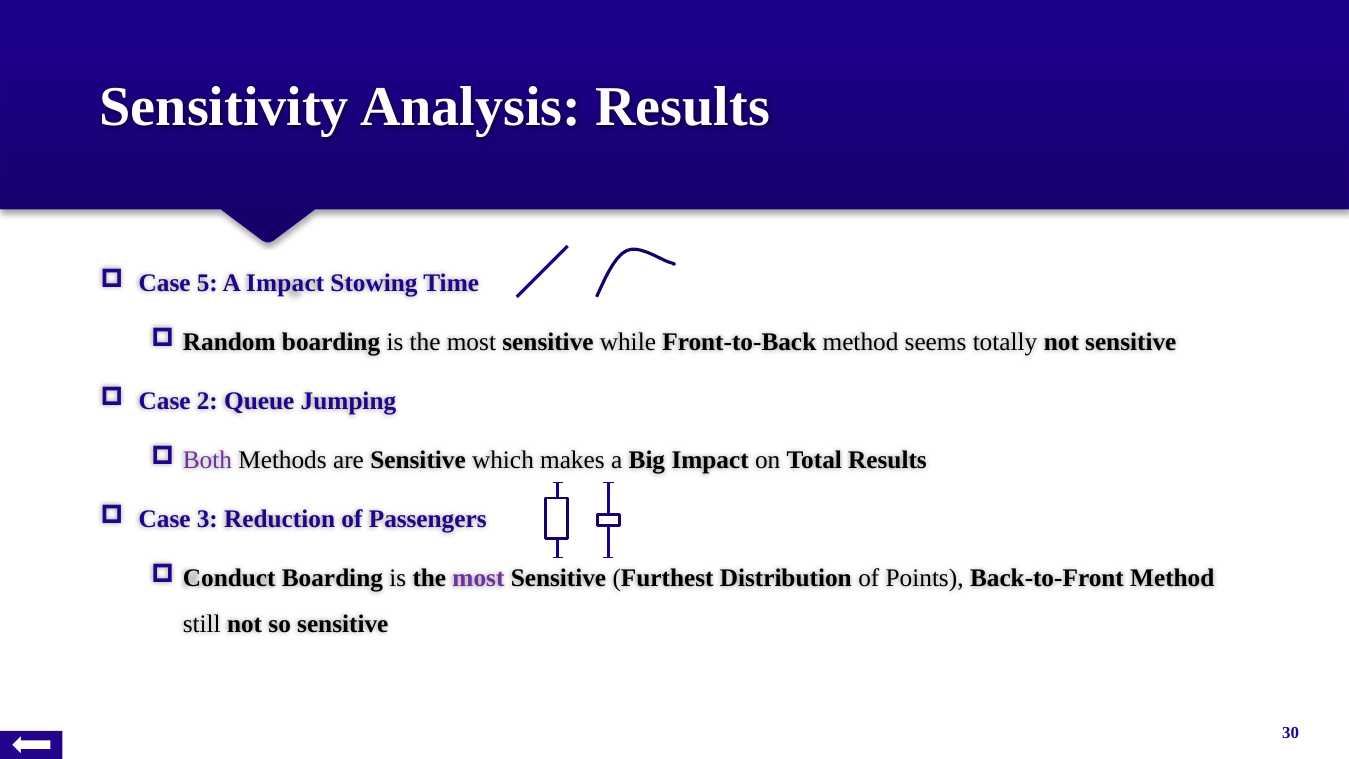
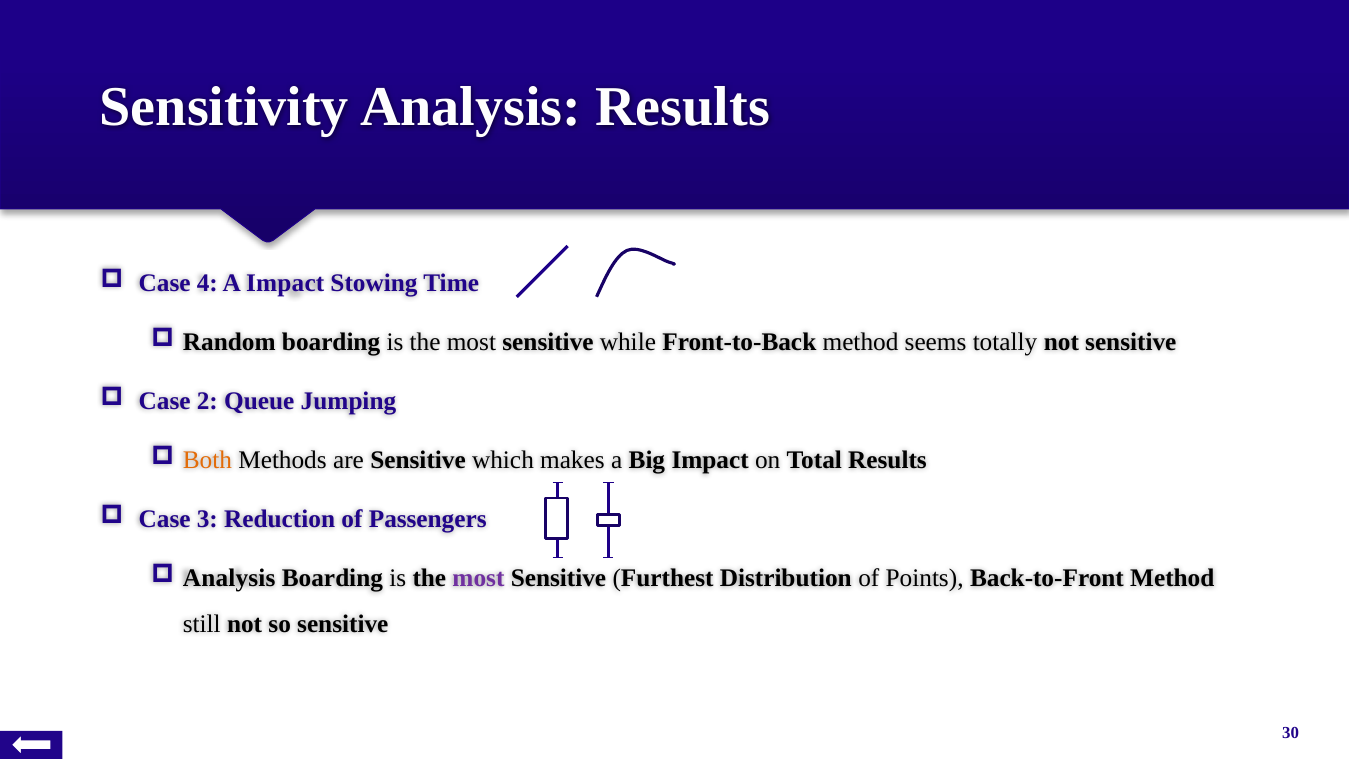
5: 5 -> 4 (207, 283)
Both colour: purple -> orange (207, 460)
Conduct: Conduct -> Analysis (229, 578)
